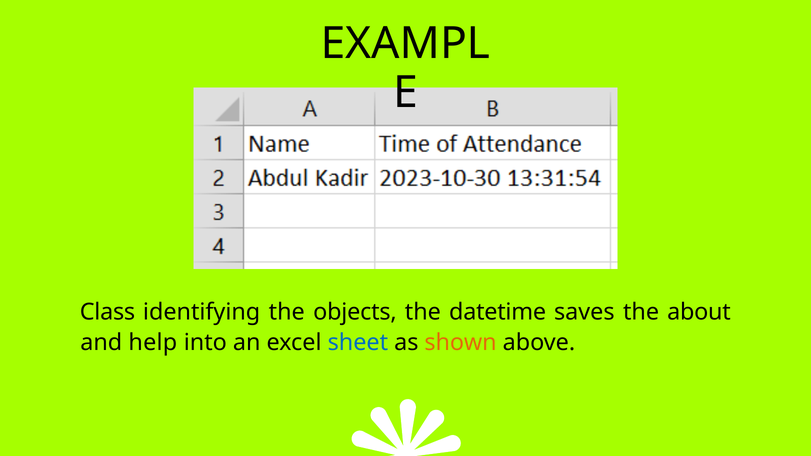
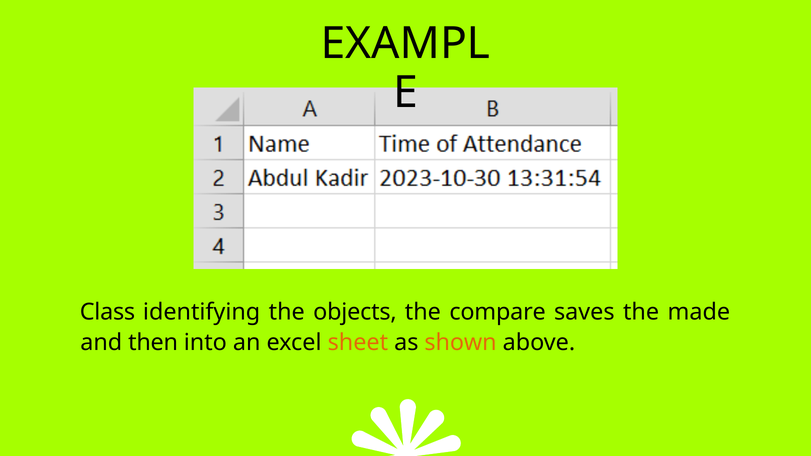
datetime: datetime -> compare (498, 312)
about: about -> made (699, 312)
help: help -> then (153, 343)
sheet colour: blue -> orange (358, 343)
